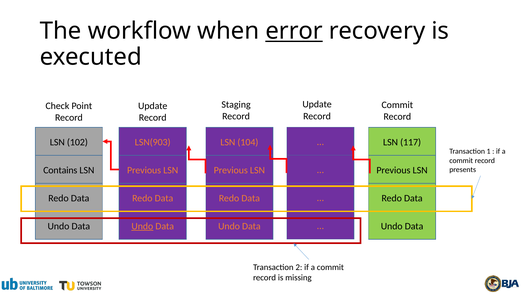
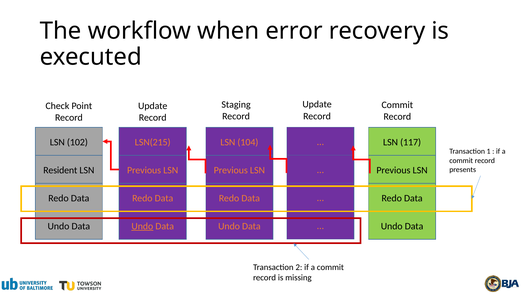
error underline: present -> none (294, 31)
LSN(903: LSN(903 -> LSN(215 (153, 142)
Contains: Contains -> Resident (60, 170)
